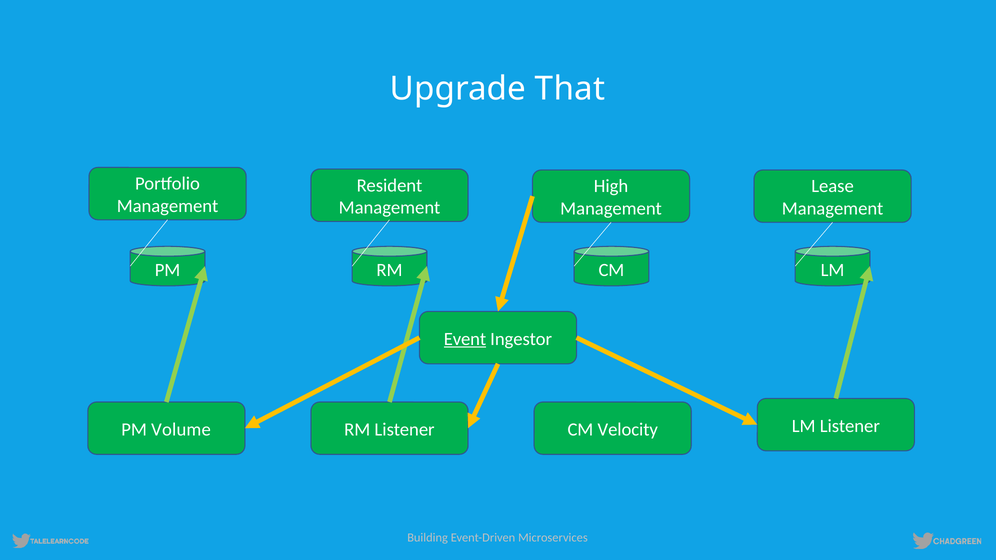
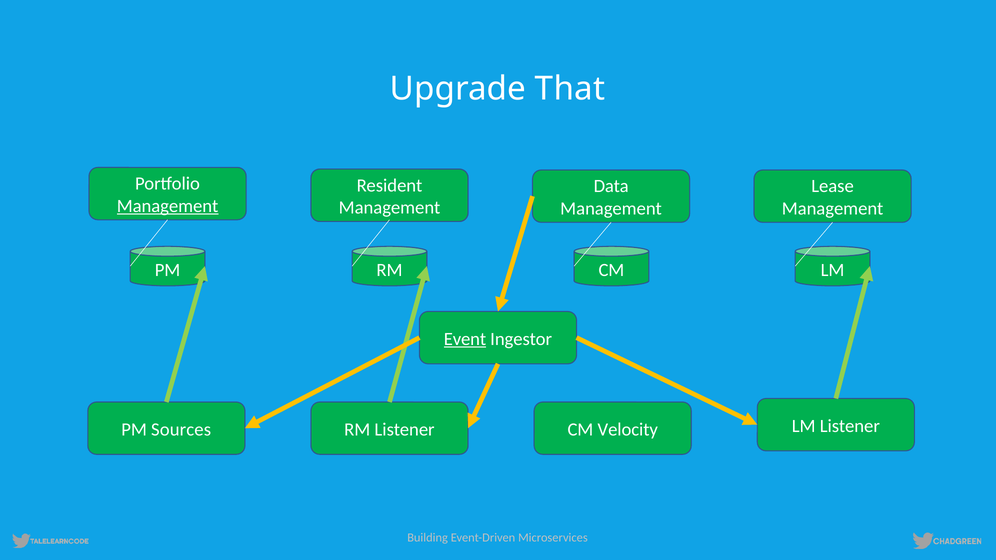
High: High -> Data (611, 186)
Management underline: none -> present (168, 206)
Volume: Volume -> Sources (181, 430)
